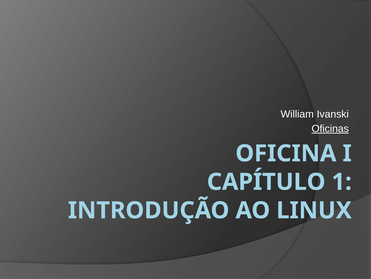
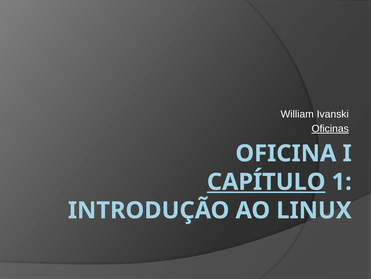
CAPÍTULO underline: none -> present (266, 182)
